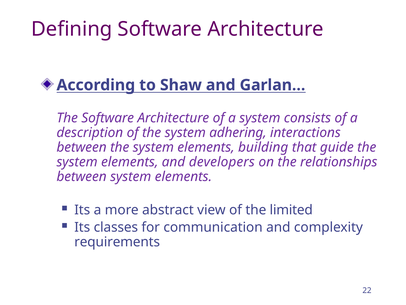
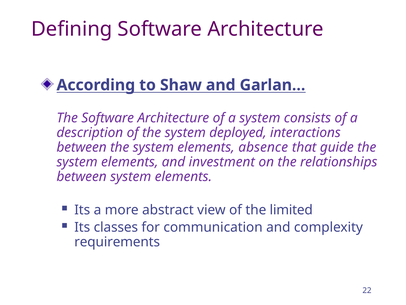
adhering: adhering -> deployed (238, 132)
building: building -> absence (263, 147)
developers: developers -> investment (222, 162)
